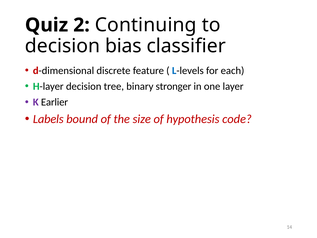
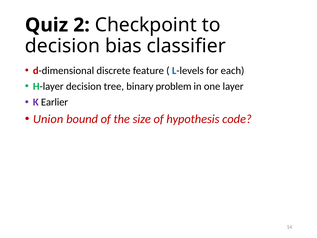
Continuing: Continuing -> Checkpoint (146, 25)
stronger: stronger -> problem (174, 86)
Labels: Labels -> Union (48, 119)
